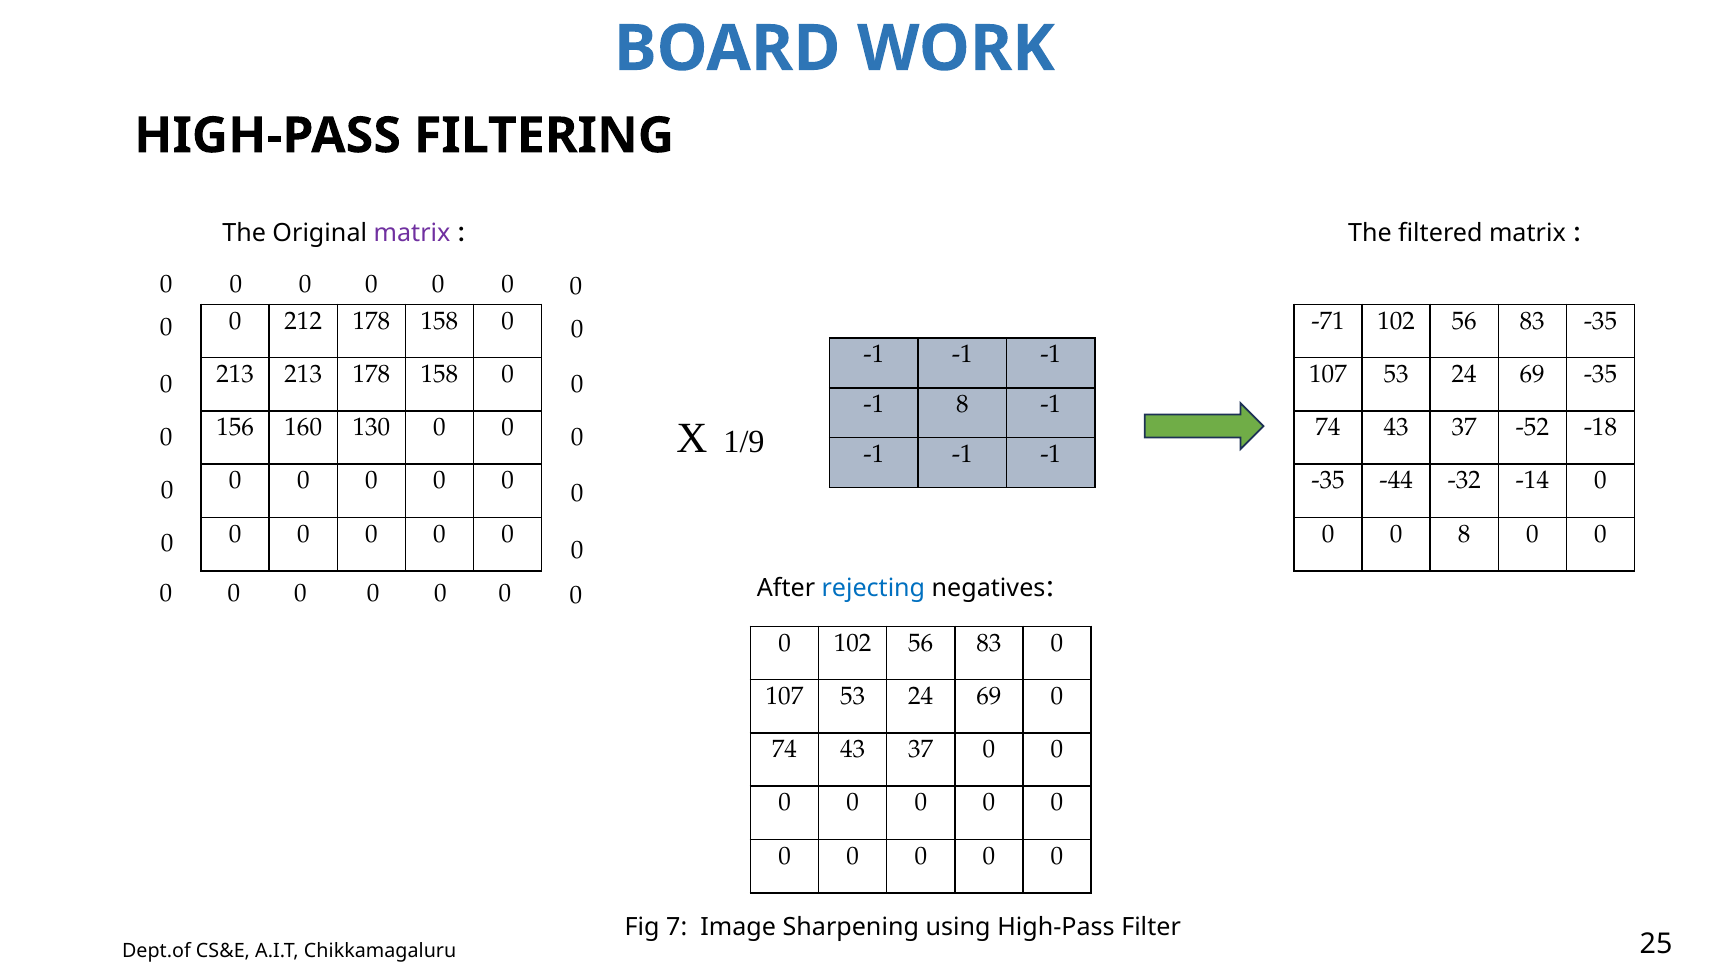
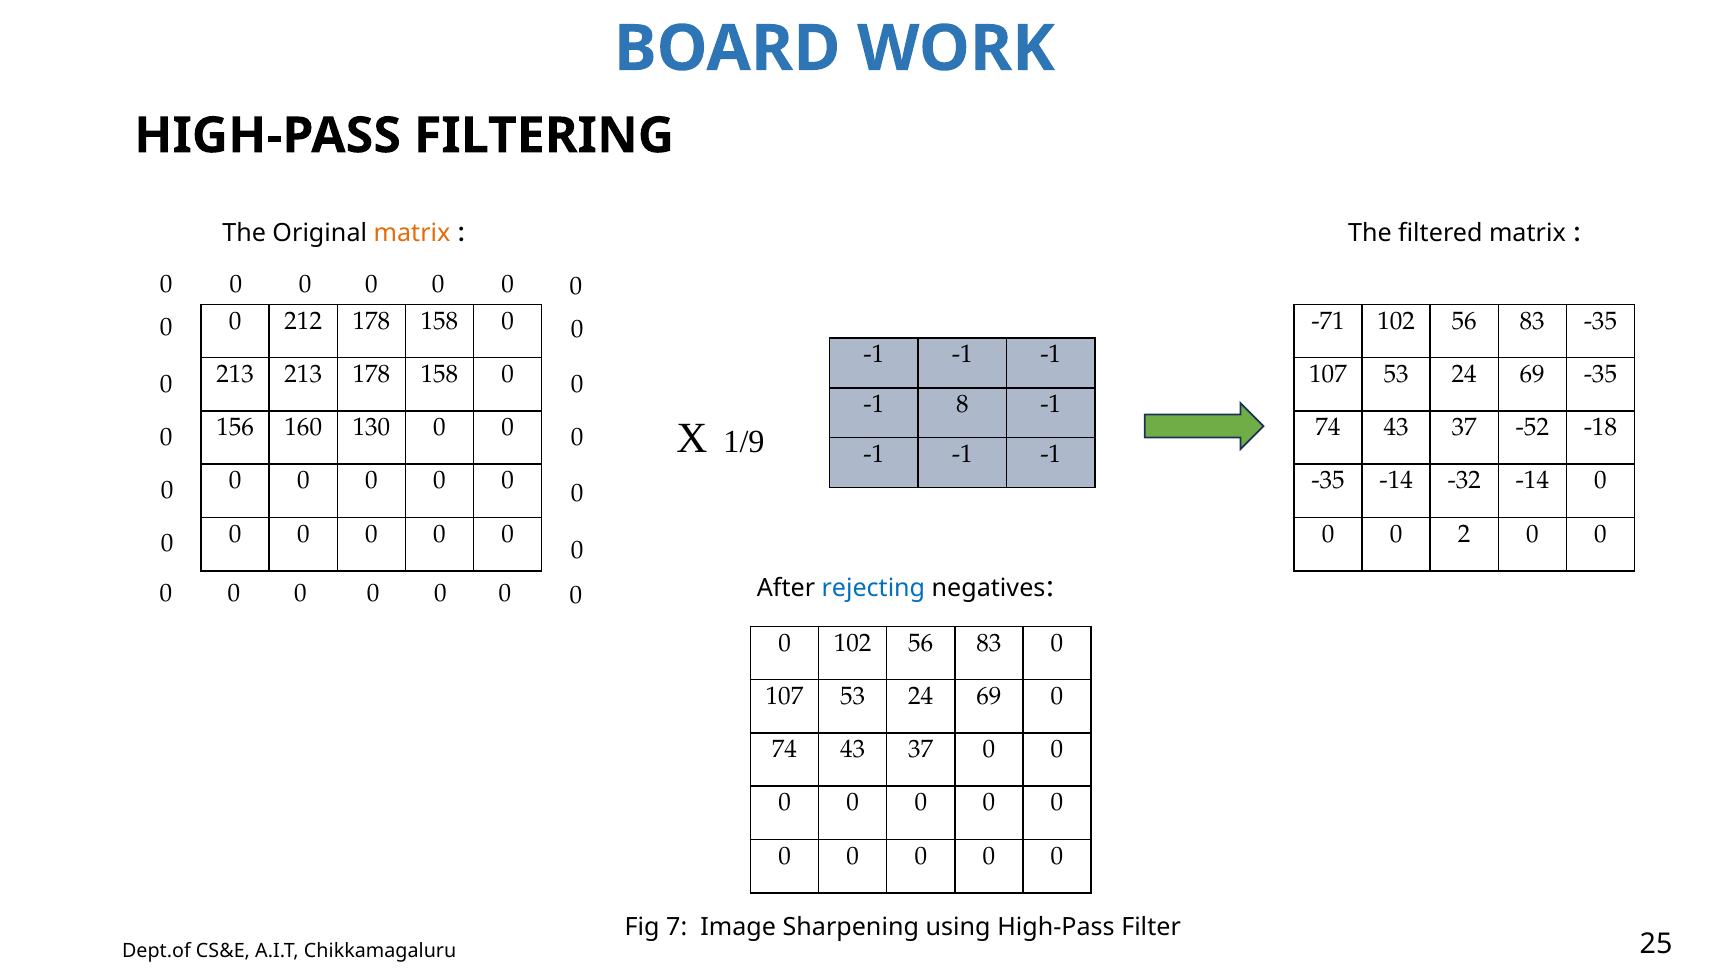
matrix colour: purple -> orange (412, 233)
-35 -44: -44 -> -14 (1396, 480)
0 8: 8 -> 2 (1464, 534)
